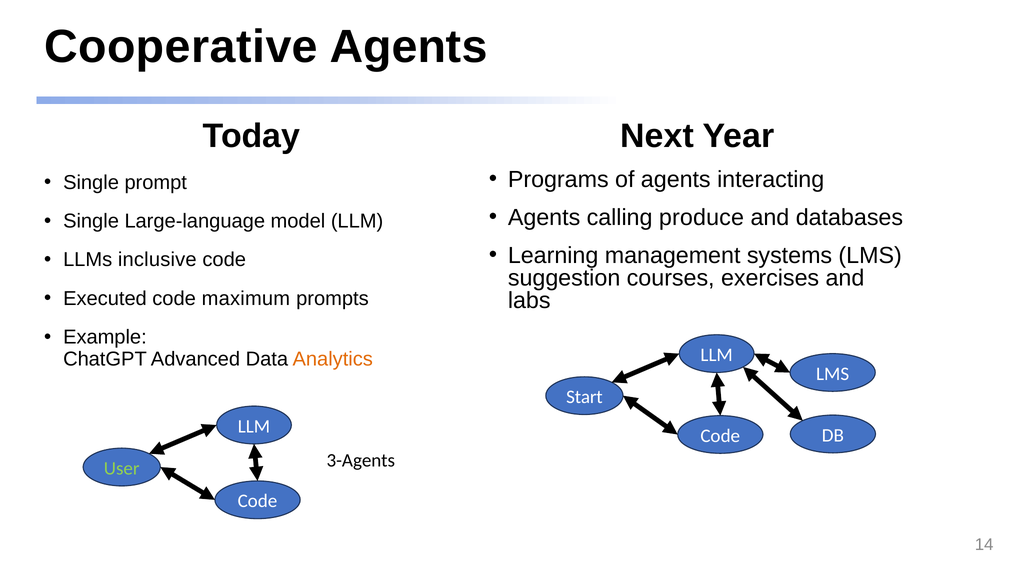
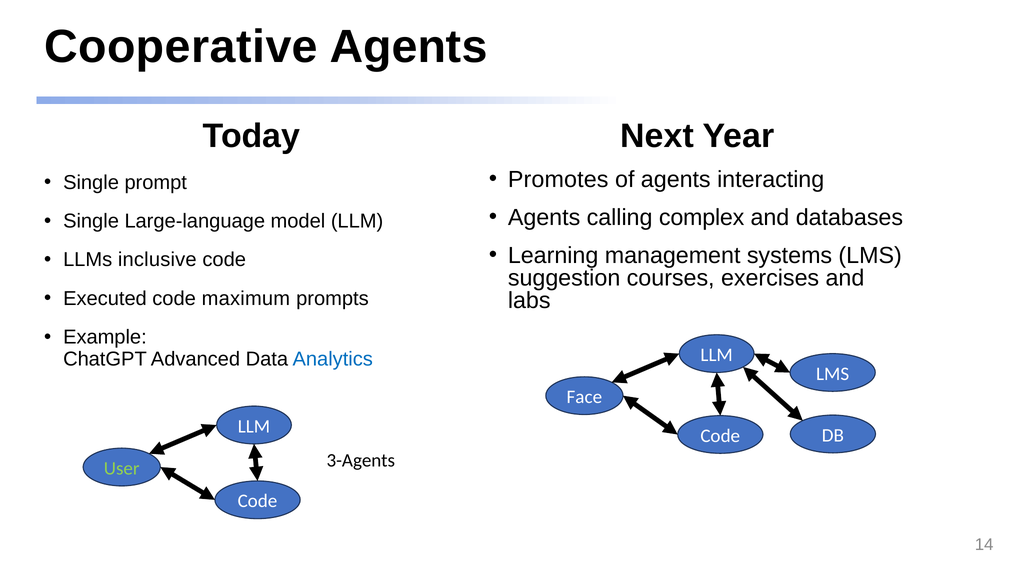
Programs: Programs -> Promotes (558, 180)
produce: produce -> complex (702, 218)
Analytics colour: orange -> blue (333, 359)
Start: Start -> Face (584, 397)
